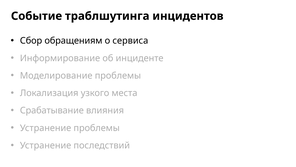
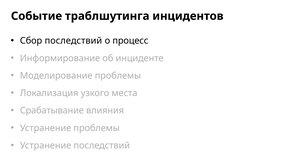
Сбор обращениям: обращениям -> последствий (73, 41)
сервиса: сервиса -> процесс (130, 41)
